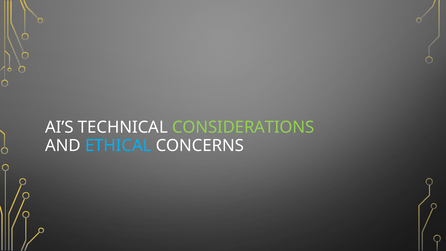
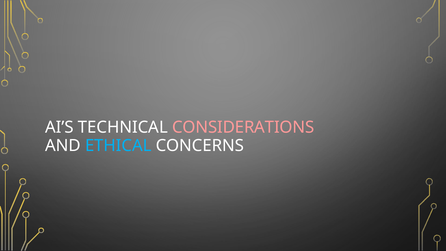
CONSIDERATIONS colour: light green -> pink (243, 127)
